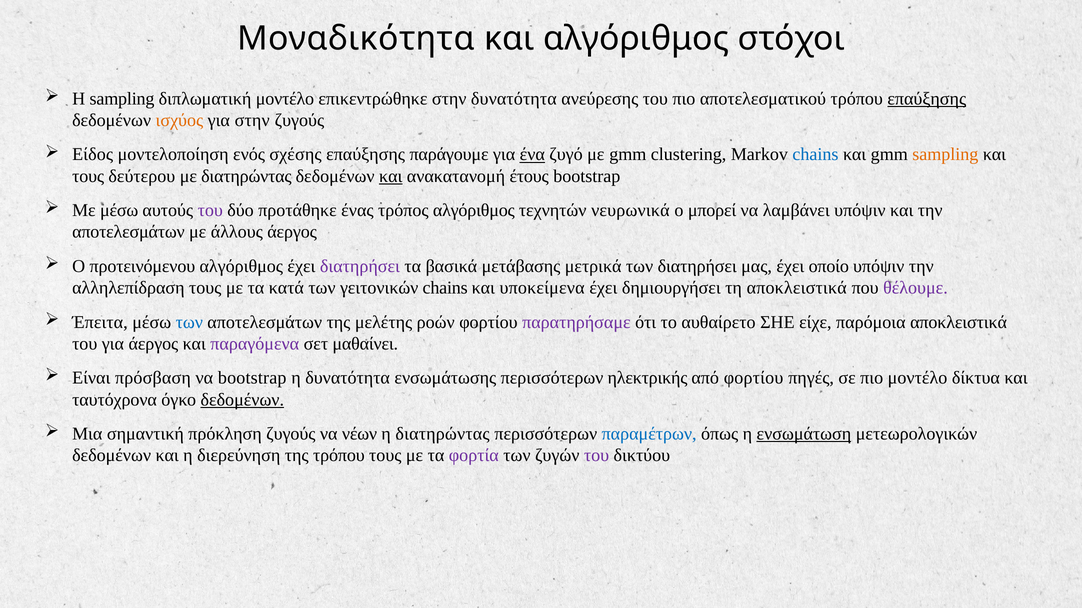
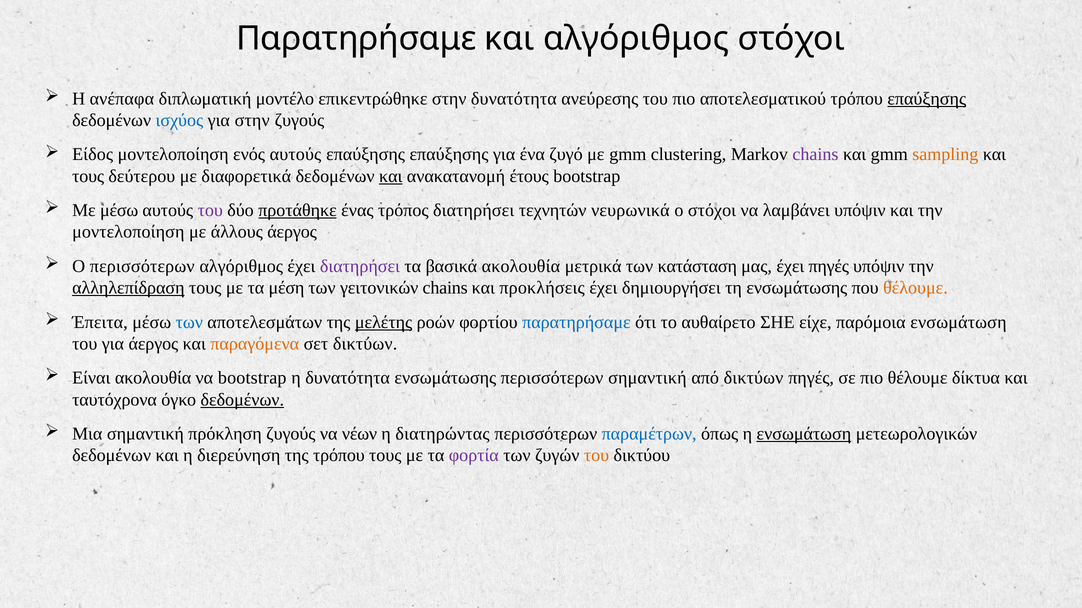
Μοναδικότητα: Μοναδικότητα -> Παρατηρήσαμε (356, 38)
H sampling: sampling -> ανέπαφα (122, 99)
ισχύος colour: orange -> blue (179, 120)
ενός σχέσης: σχέσης -> αυτούς (295, 155)
επαύξησης παράγουμε: παράγουμε -> επαύξησης (449, 155)
ένα underline: present -> none (532, 155)
chains colour: blue -> purple (815, 155)
με διατηρώντας: διατηρώντας -> διαφορετικά (246, 176)
προτάθηκε underline: none -> present (298, 211)
τρόπος αλγόριθμος: αλγόριθμος -> διατηρήσει (474, 211)
ο μπορεί: μπορεί -> στόχοι (712, 211)
αποτελεσμάτων: αποτελεσμάτων -> μοντελοποίηση (128, 232)
Ο προτεινόμενου: προτεινόμενου -> περισσότερων (142, 267)
βασικά μετάβασης: μετάβασης -> ακολουθία (521, 267)
των διατηρήσει: διατηρήσει -> κατάσταση (697, 267)
έχει οποίο: οποίο -> πηγές (829, 267)
αλληλεπίδραση underline: none -> present (128, 288)
κατά: κατά -> μέση (286, 288)
υποκείμενα: υποκείμενα -> προκλήσεις (542, 288)
τη αποκλειστικά: αποκλειστικά -> ενσωμάτωσης (797, 288)
θέλουμε colour: purple -> orange (915, 288)
μελέτης underline: none -> present (384, 322)
παρατηρήσαμε colour: purple -> blue (576, 322)
παρόμοια αποκλειστικά: αποκλειστικά -> ενσωμάτωση (958, 322)
παραγόμενα colour: purple -> orange (255, 344)
σετ μαθαίνει: μαθαίνει -> δικτύων (365, 344)
Είναι πρόσβαση: πρόσβαση -> ακολουθία (153, 378)
περισσότερων ηλεκτρικής: ηλεκτρικής -> σημαντική (647, 378)
από φορτίου: φορτίου -> δικτύων (754, 378)
πιο μοντέλο: μοντέλο -> θέλουμε (918, 378)
του colour: purple -> orange (596, 456)
